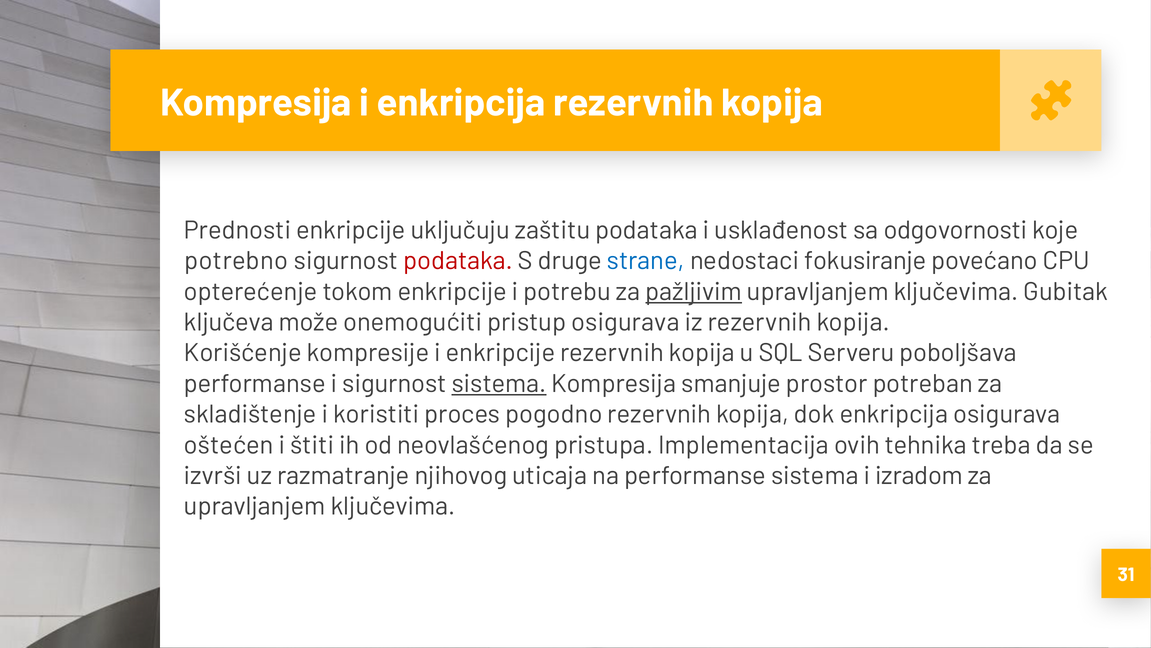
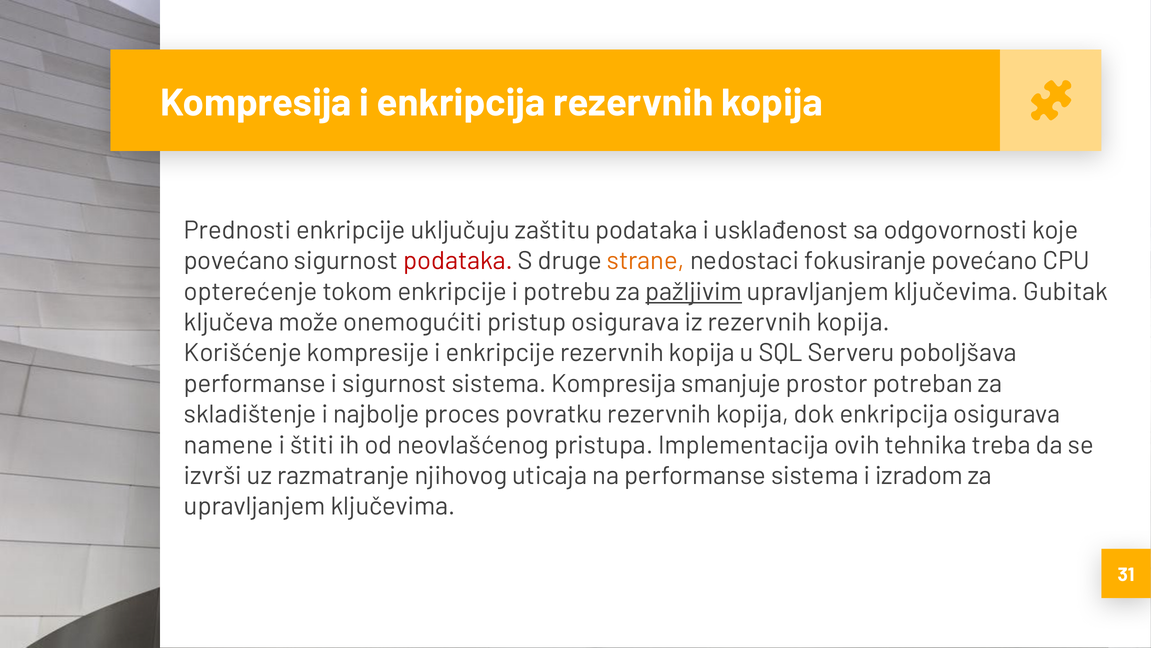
potrebno: potrebno -> povećano (237, 261)
strane colour: blue -> orange (646, 261)
sistema underline: present -> none (499, 383)
koristiti: koristiti -> najbolje (376, 414)
pogodno: pogodno -> povratku (554, 414)
oštećen: oštećen -> namene (229, 445)
